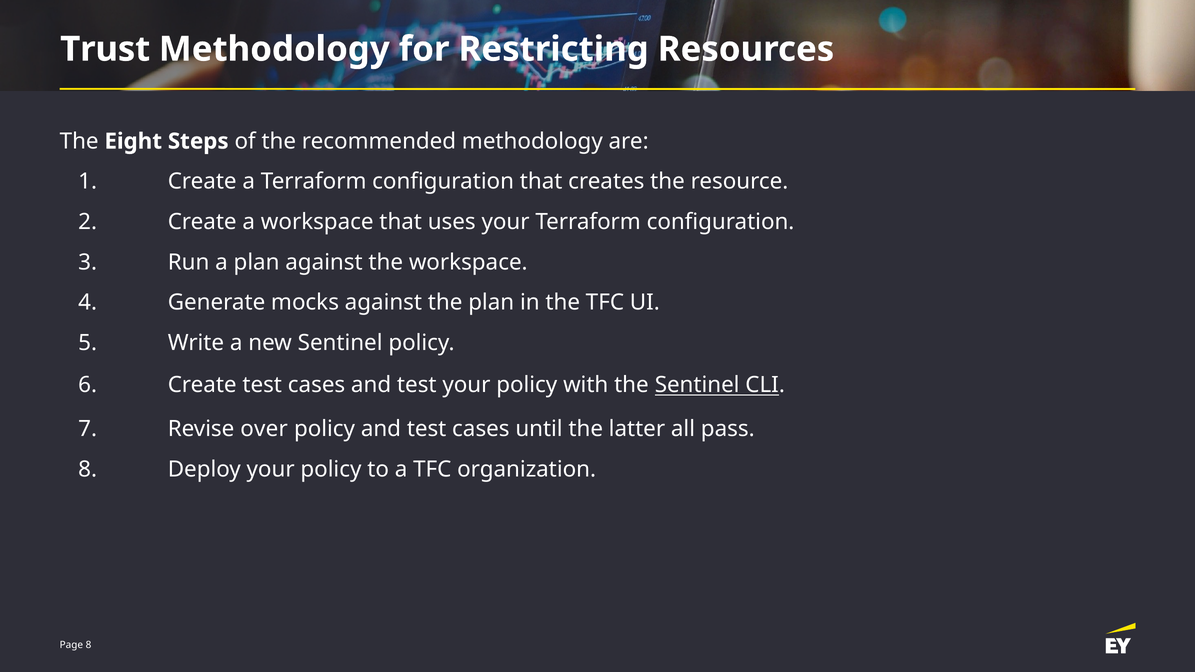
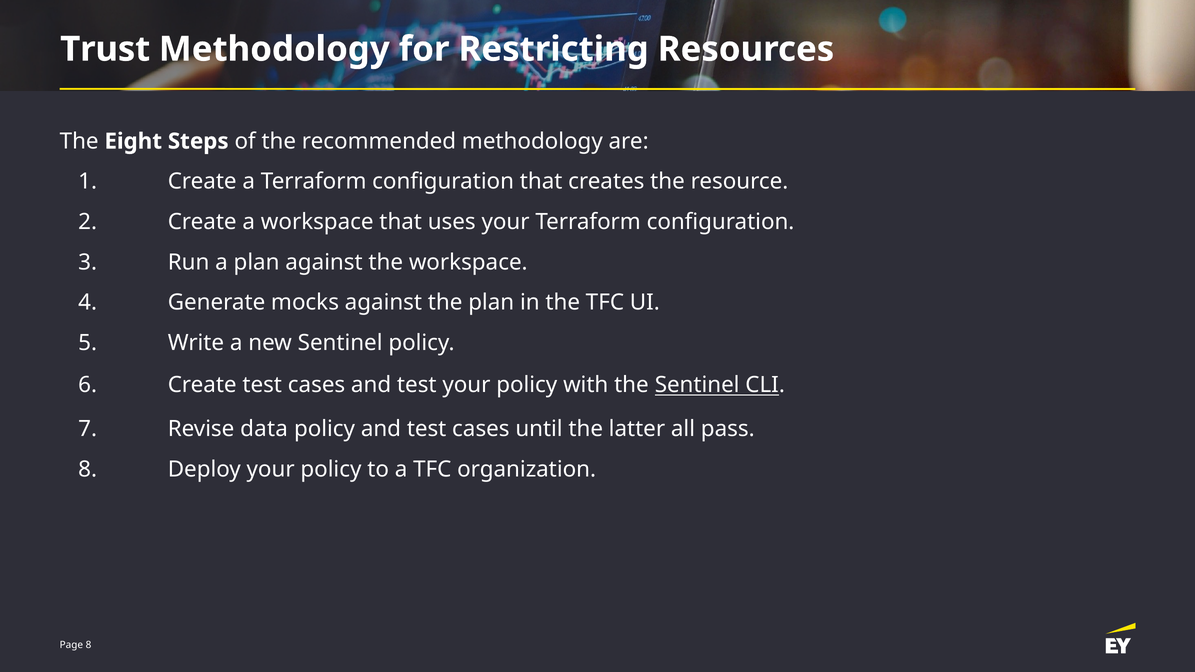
over: over -> data (264, 429)
